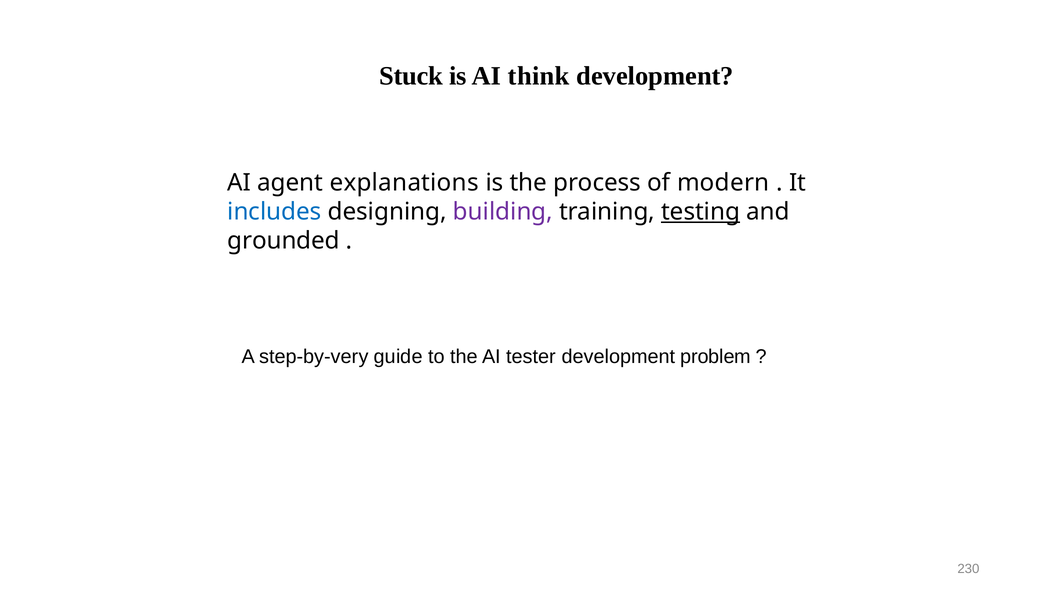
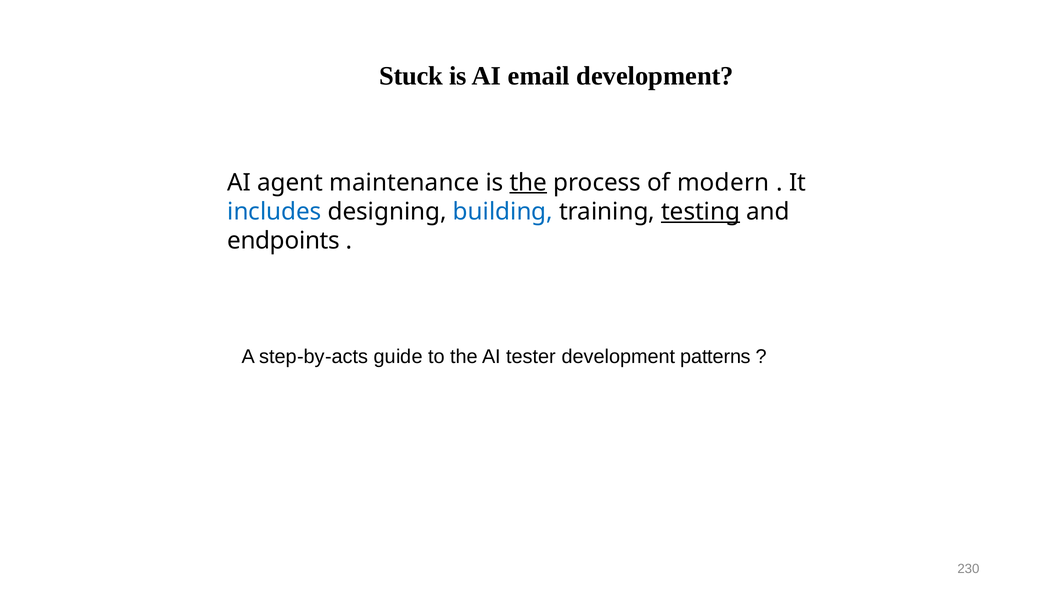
think: think -> email (539, 76)
explanations: explanations -> maintenance (404, 183)
the underline: none -> present (528, 183)
building colour: purple -> blue (503, 212)
grounded: grounded -> endpoints (284, 241)
step-by-very: step-by-very -> step-by-acts (314, 357)
problem: problem -> patterns (716, 357)
